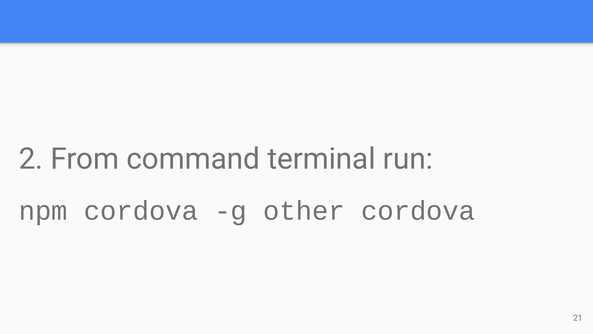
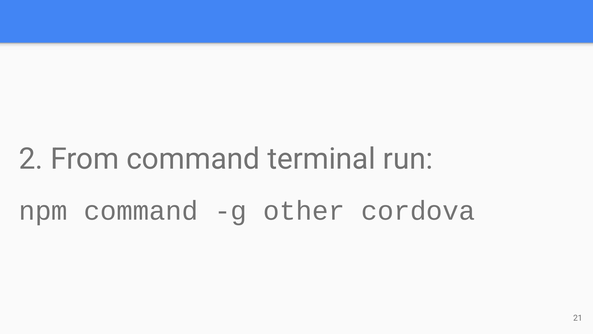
npm cordova: cordova -> command (141, 211)
